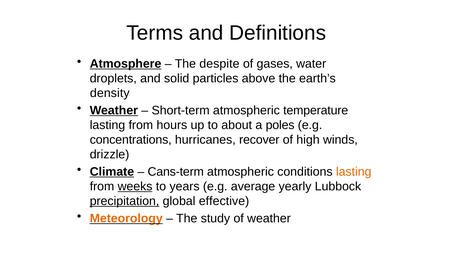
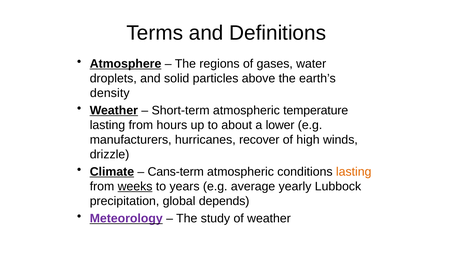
despite: despite -> regions (220, 64)
poles: poles -> lower (280, 125)
concentrations: concentrations -> manufacturers (131, 140)
precipitation underline: present -> none (125, 201)
effective: effective -> depends (224, 201)
Meteorology colour: orange -> purple (126, 218)
